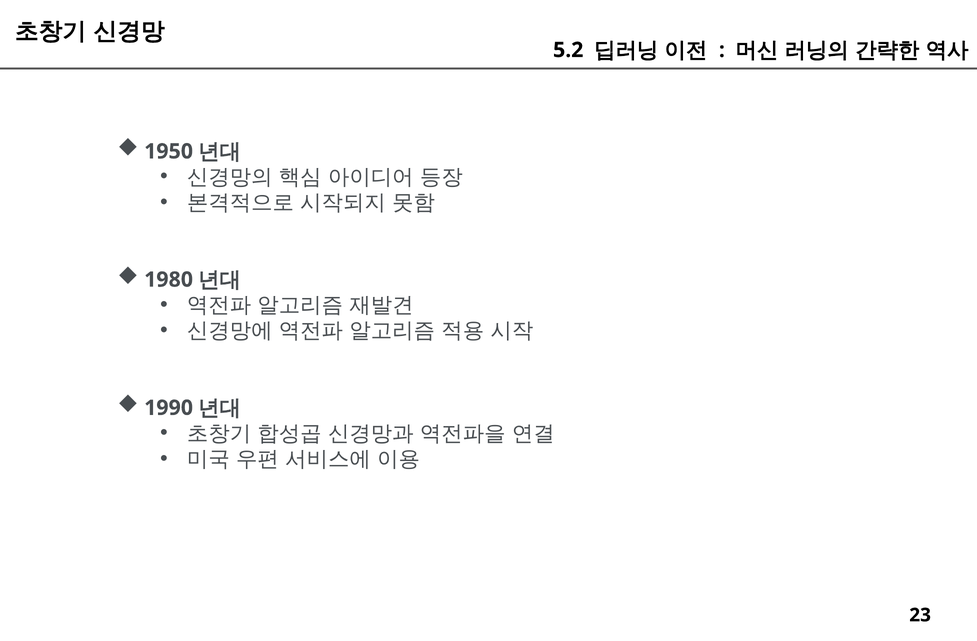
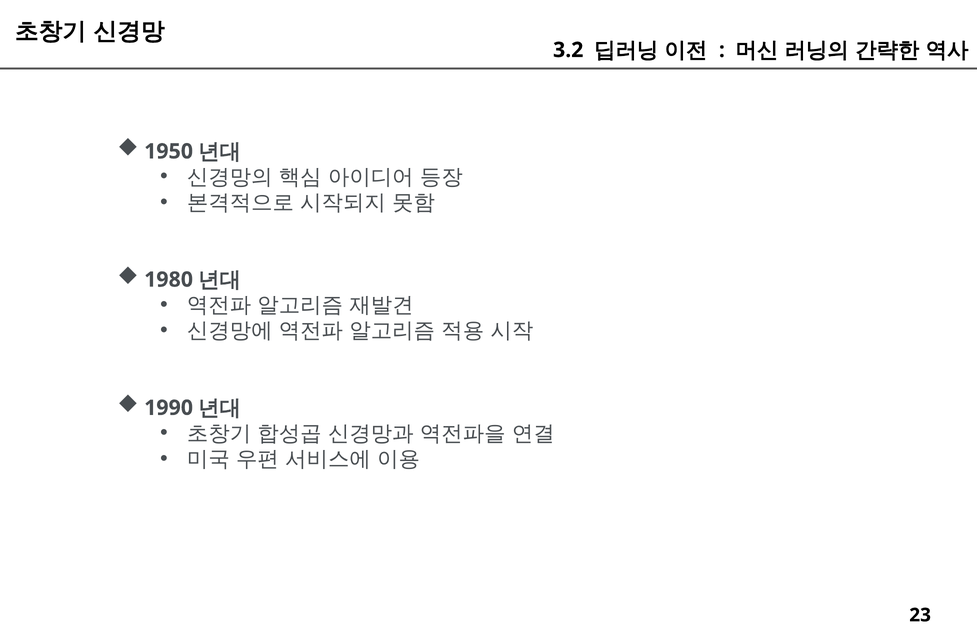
5.2: 5.2 -> 3.2 (568, 50)
